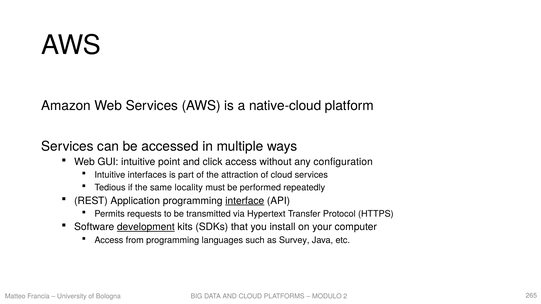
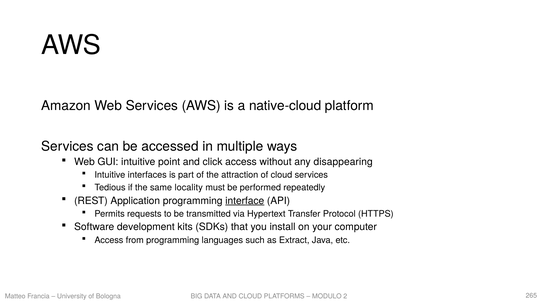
configuration: configuration -> disappearing (343, 162)
development underline: present -> none (146, 227)
Survey: Survey -> Extract (294, 240)
